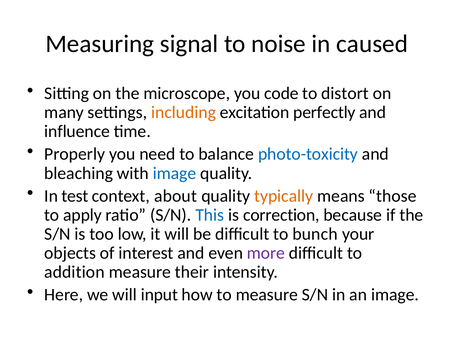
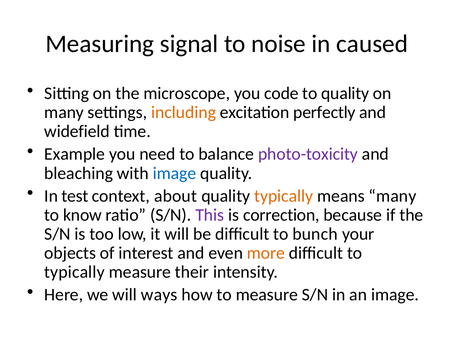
to distort: distort -> quality (345, 94)
influence: influence -> widefield (77, 132)
Properly: Properly -> Example (75, 154)
photo-toxicity colour: blue -> purple (308, 154)
means those: those -> many (393, 196)
apply: apply -> know (82, 215)
This colour: blue -> purple (210, 215)
more colour: purple -> orange (266, 253)
addition: addition -> typically (74, 272)
input: input -> ways (159, 295)
